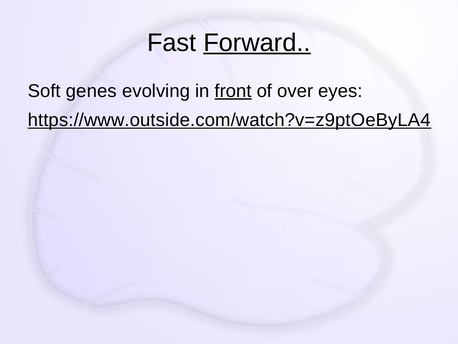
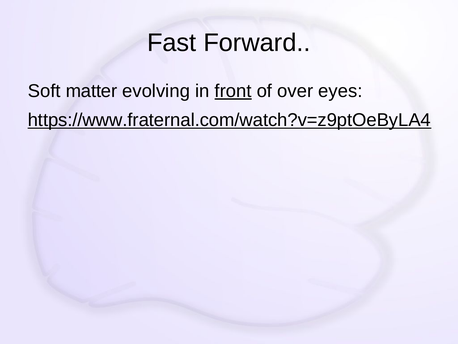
Forward underline: present -> none (257, 43)
genes: genes -> matter (91, 91)
https://www.outside.com/watch?v=z9ptOeByLA4: https://www.outside.com/watch?v=z9ptOeByLA4 -> https://www.fraternal.com/watch?v=z9ptOeByLA4 (229, 120)
